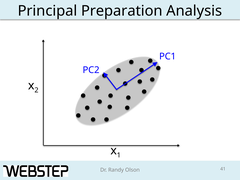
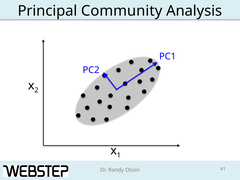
Preparation: Preparation -> Community (122, 11)
